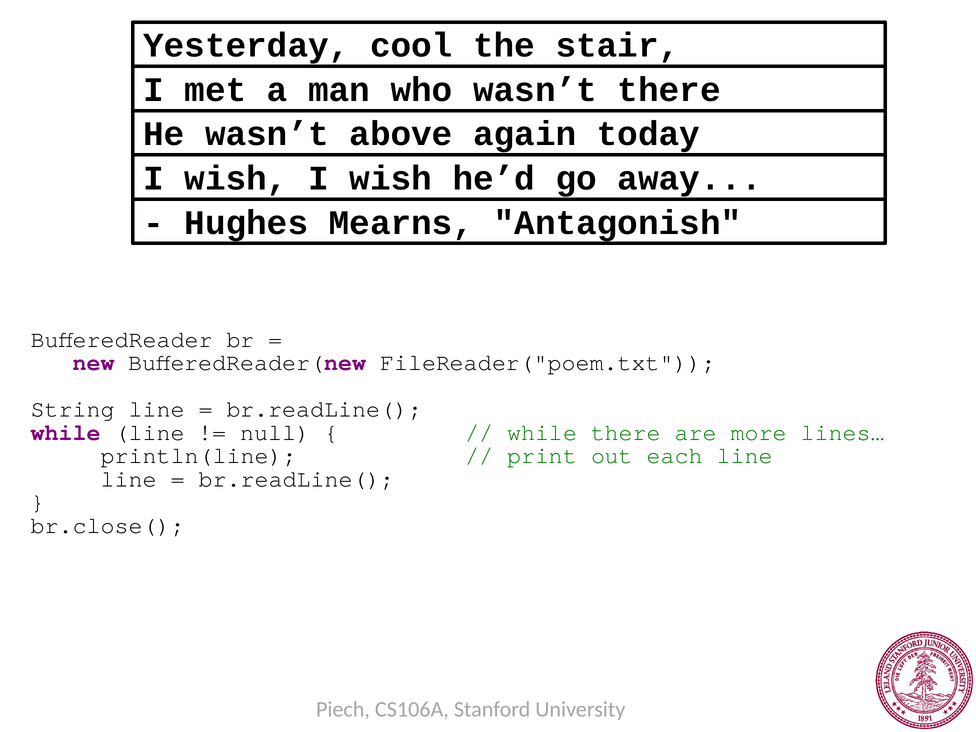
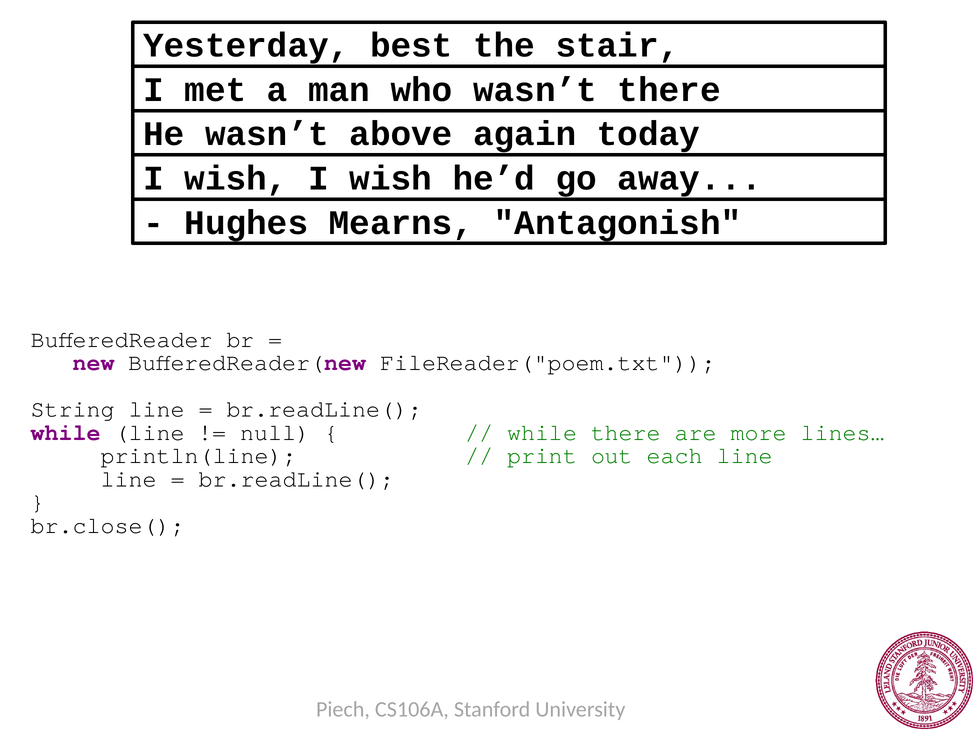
cool: cool -> best (411, 46)
